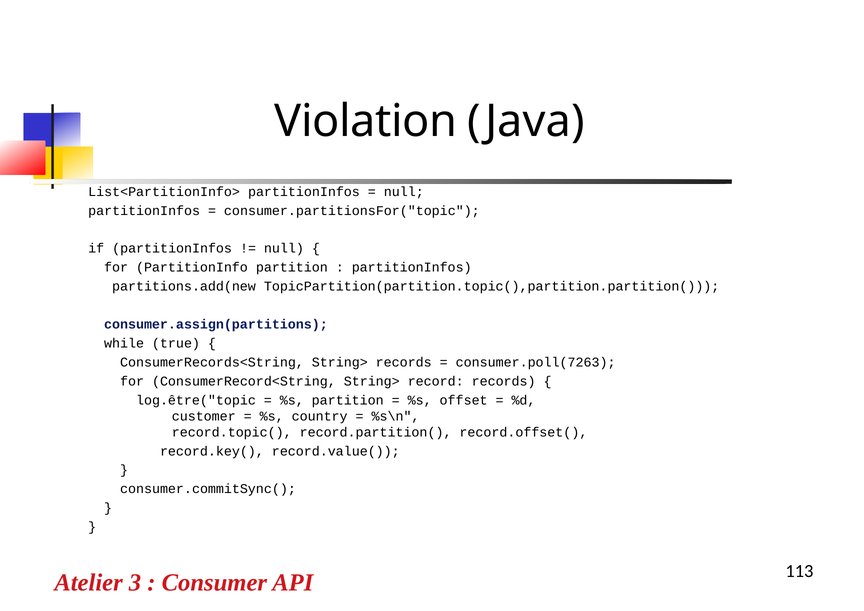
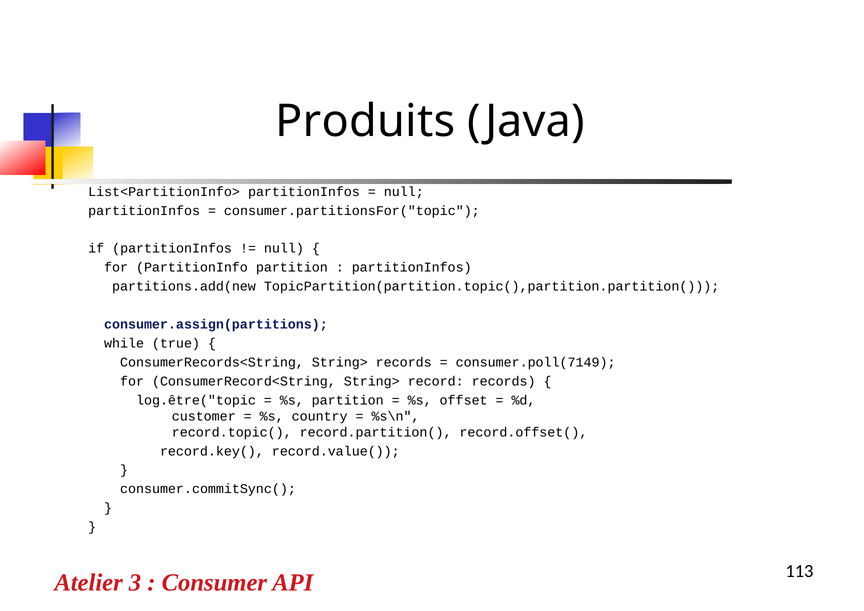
Violation: Violation -> Produits (365, 122)
consumer.poll(7263: consumer.poll(7263 -> consumer.poll(7149 (536, 362)
